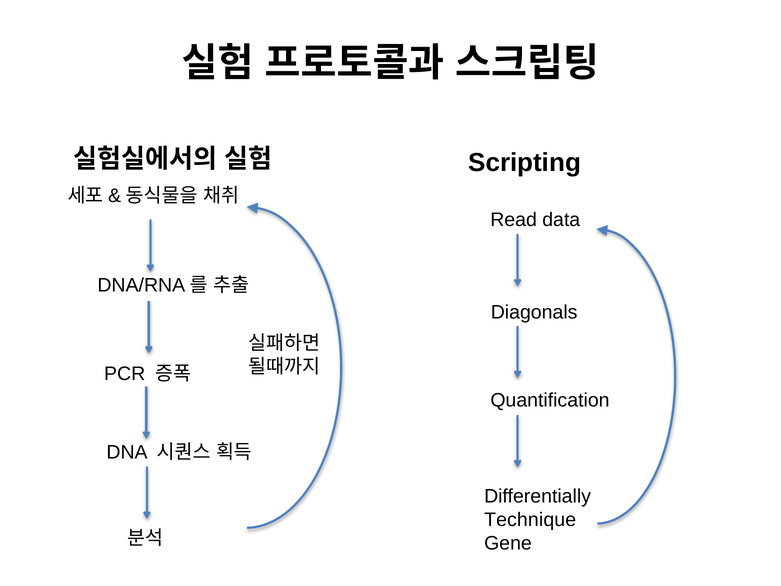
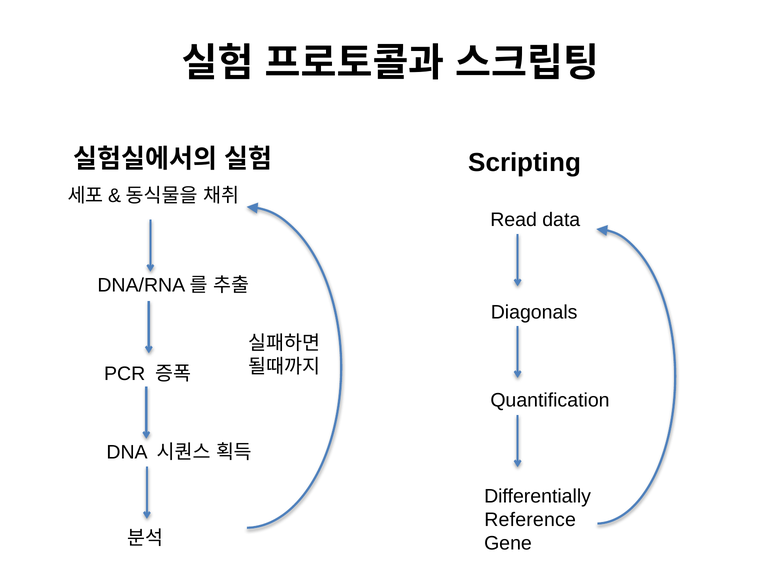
Technique: Technique -> Reference (530, 520)
